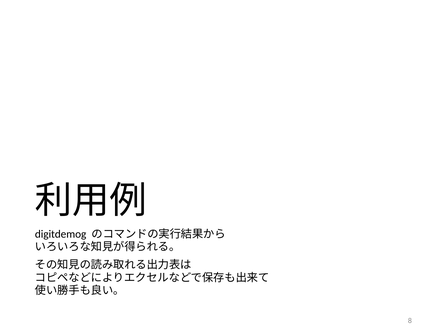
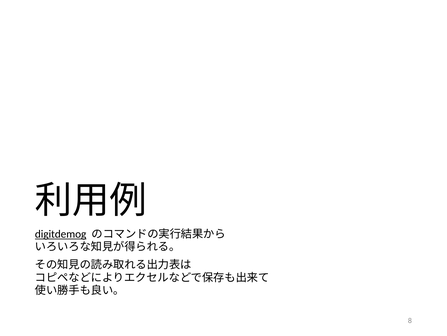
digitdemog underline: none -> present (61, 234)
